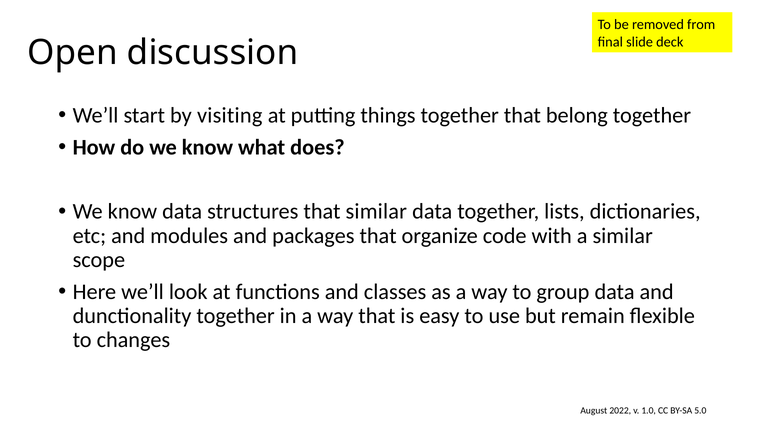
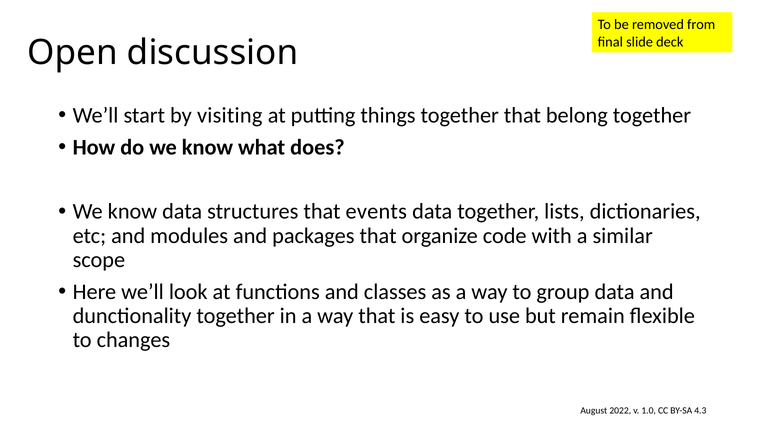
that similar: similar -> events (376, 212)
5.0: 5.0 -> 4.3 (700, 411)
